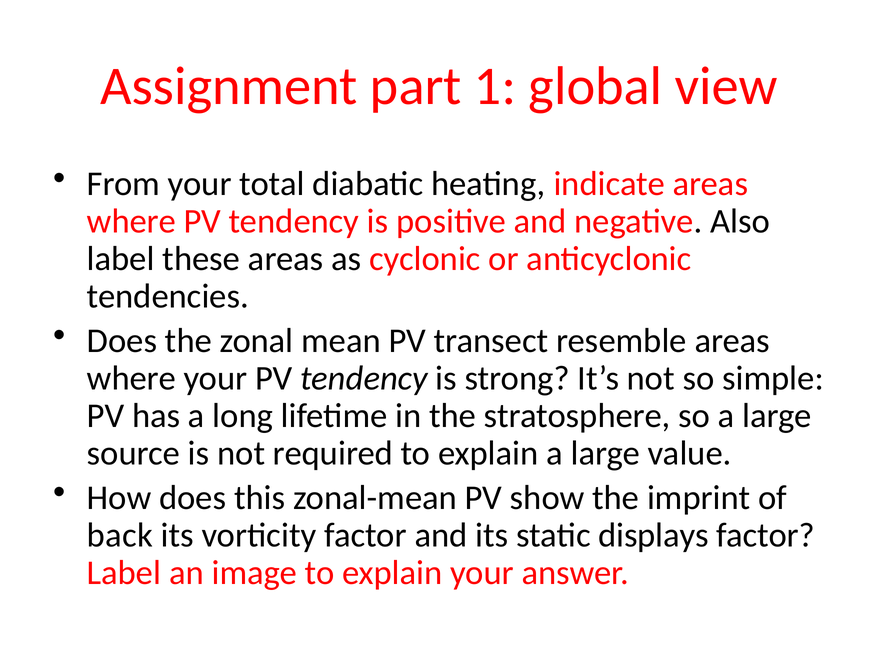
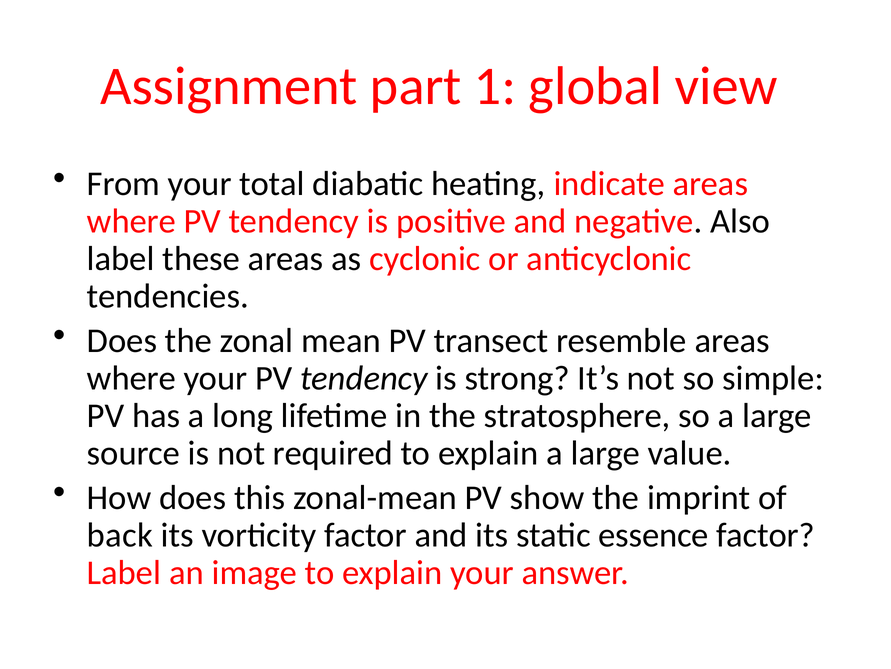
displays: displays -> essence (654, 535)
